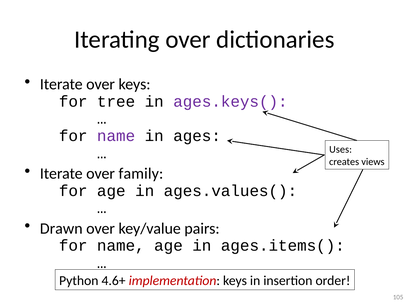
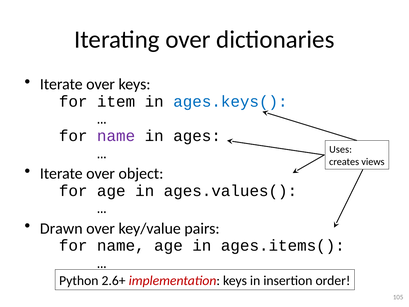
tree: tree -> item (116, 101)
ages.keys( colour: purple -> blue (230, 101)
family: family -> object (141, 173)
4.6+: 4.6+ -> 2.6+ (114, 280)
